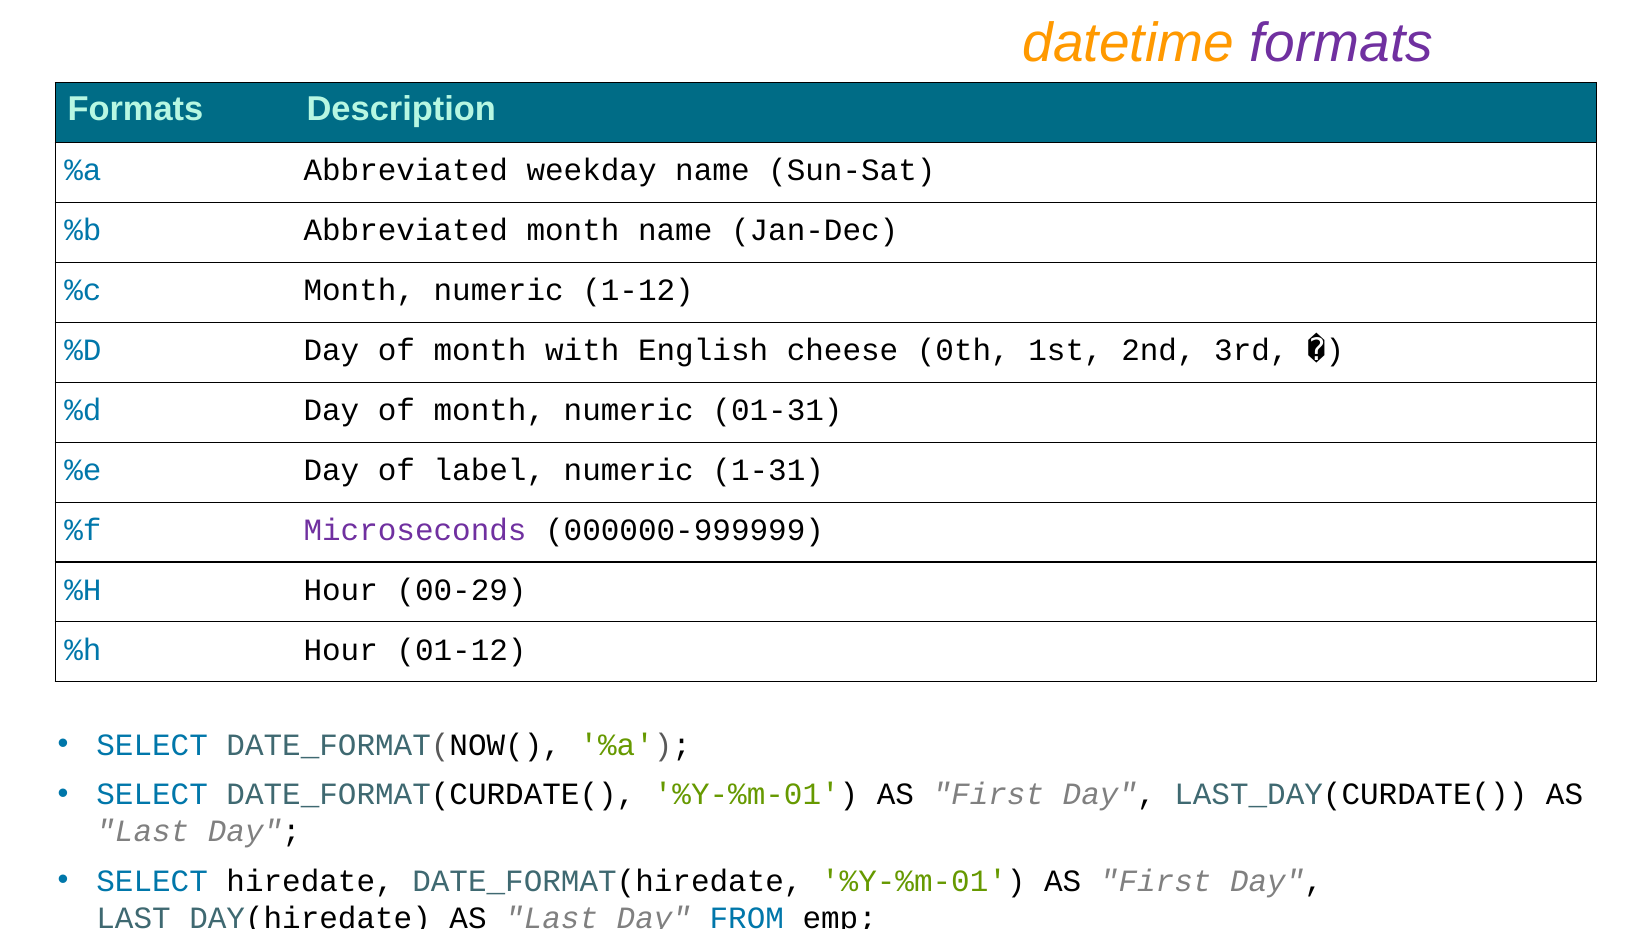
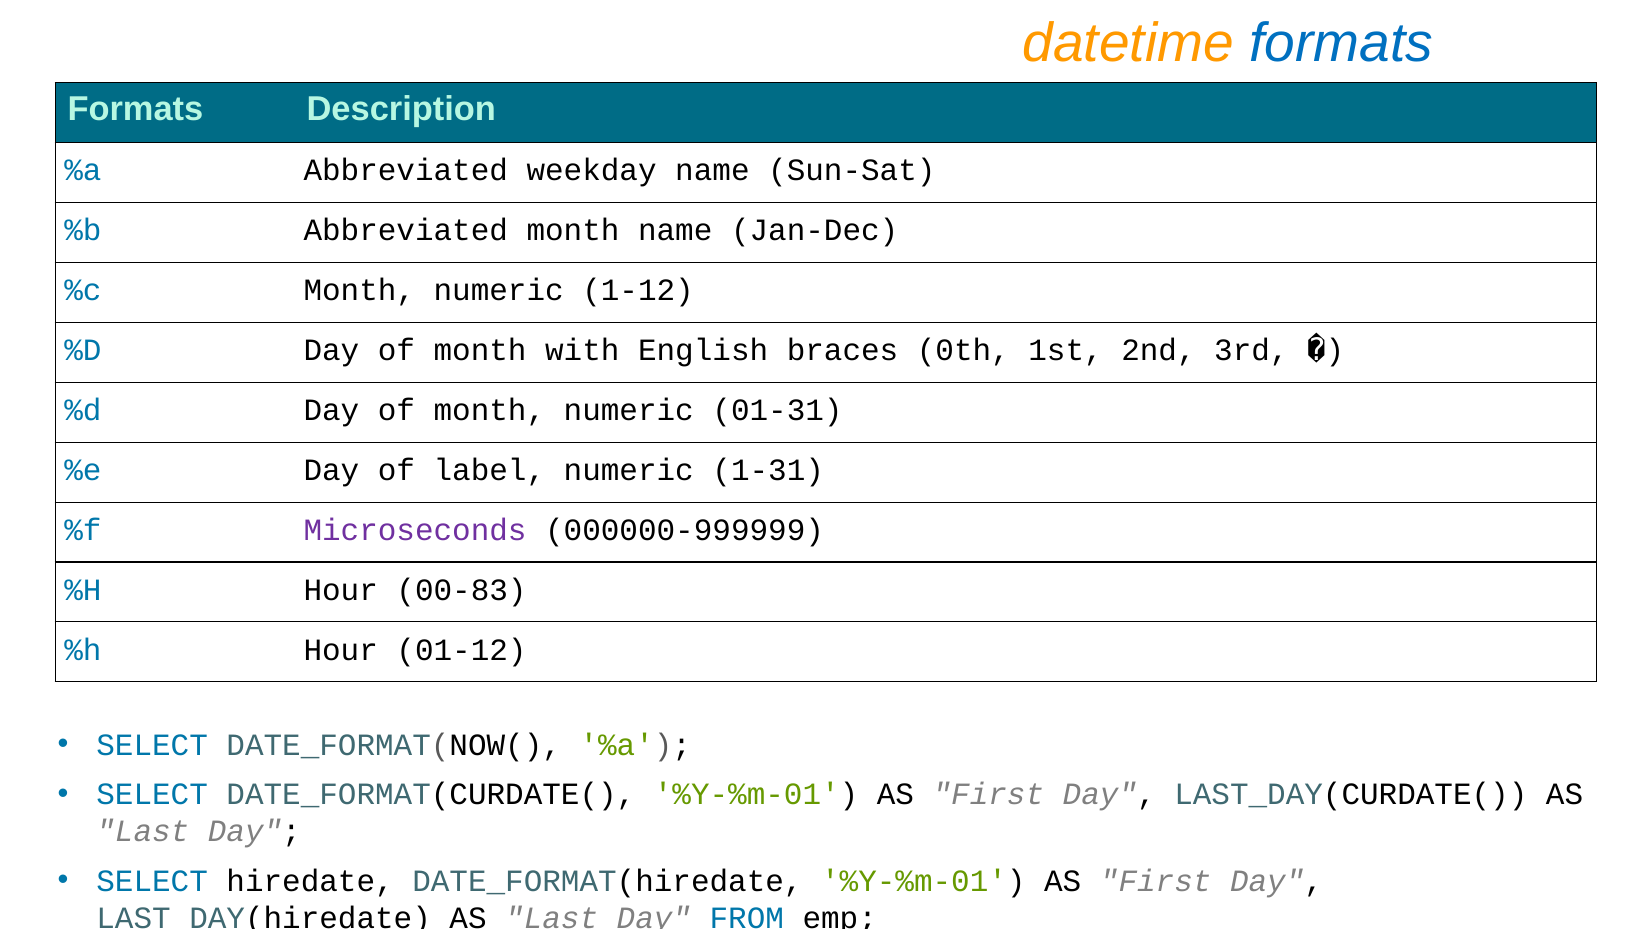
formats colour: purple -> blue (1341, 43)
cheese: cheese -> braces (843, 350)
00-29: 00-29 -> 00-83 (462, 590)
